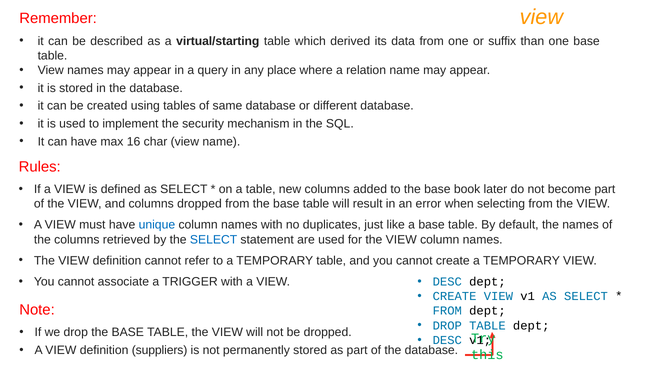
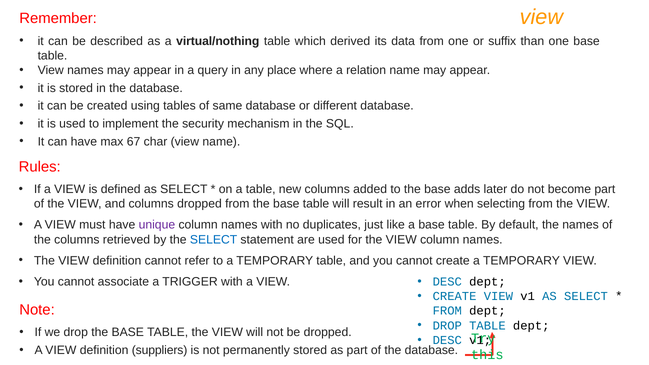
virtual/starting: virtual/starting -> virtual/nothing (218, 41)
16: 16 -> 67 (134, 142)
book: book -> adds (467, 189)
unique colour: blue -> purple (157, 225)
